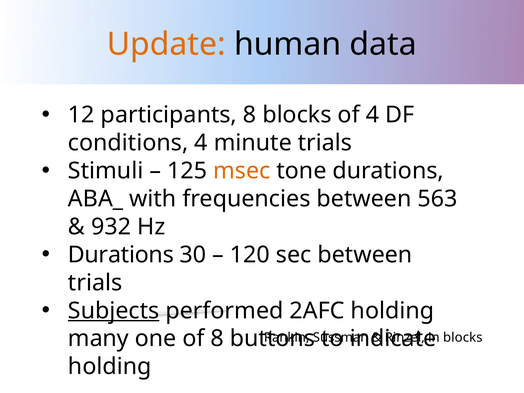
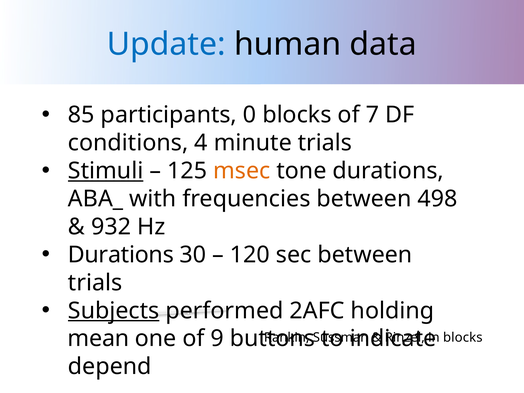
Update colour: orange -> blue (166, 44)
12: 12 -> 85 (81, 115)
participants 8: 8 -> 0 (250, 115)
of 4: 4 -> 7 (372, 115)
Stimuli underline: none -> present (106, 171)
563: 563 -> 498 (437, 199)
many: many -> mean (98, 339)
of 8: 8 -> 9 (217, 339)
holding: holding -> depend (110, 367)
